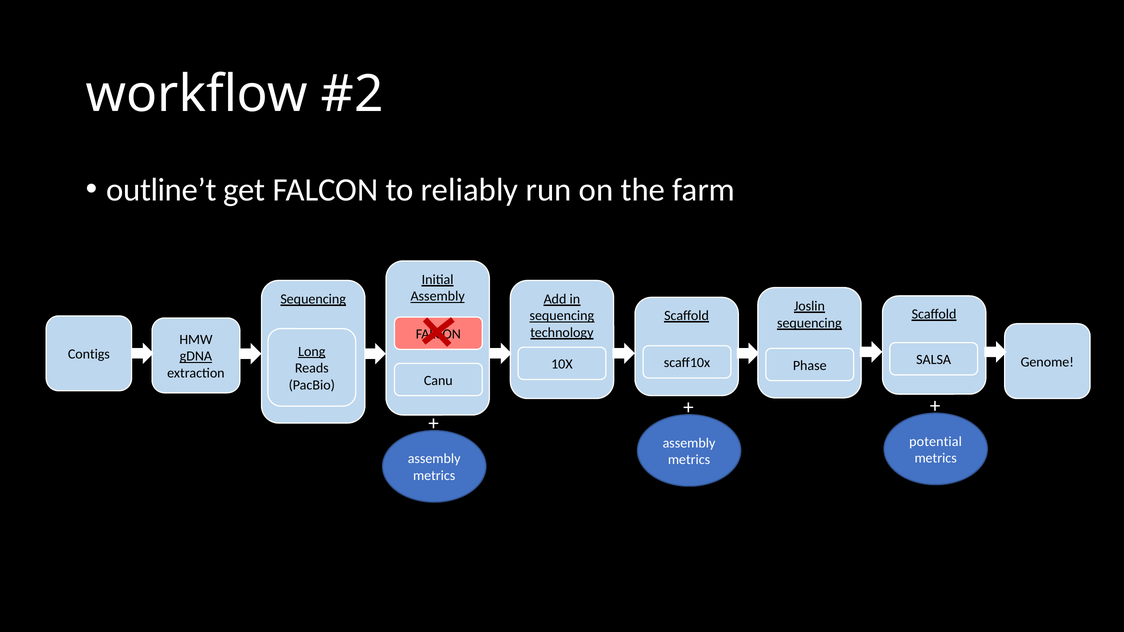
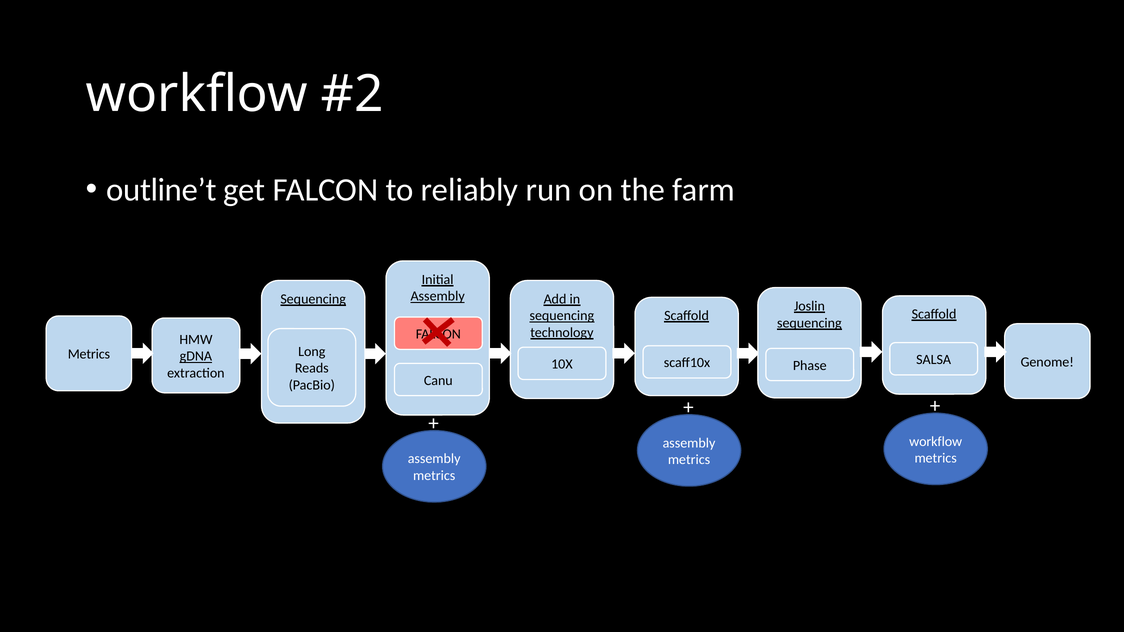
Long underline: present -> none (312, 352)
Contigs: Contigs -> Metrics (89, 354)
potential: potential -> workflow (936, 442)
